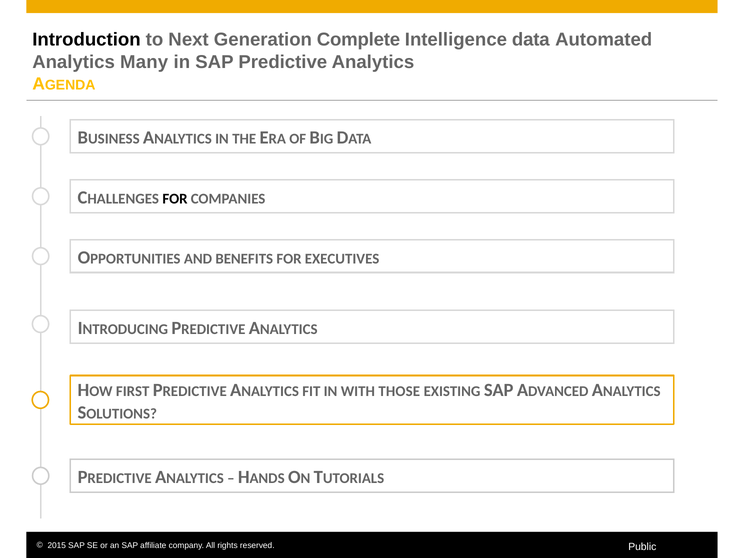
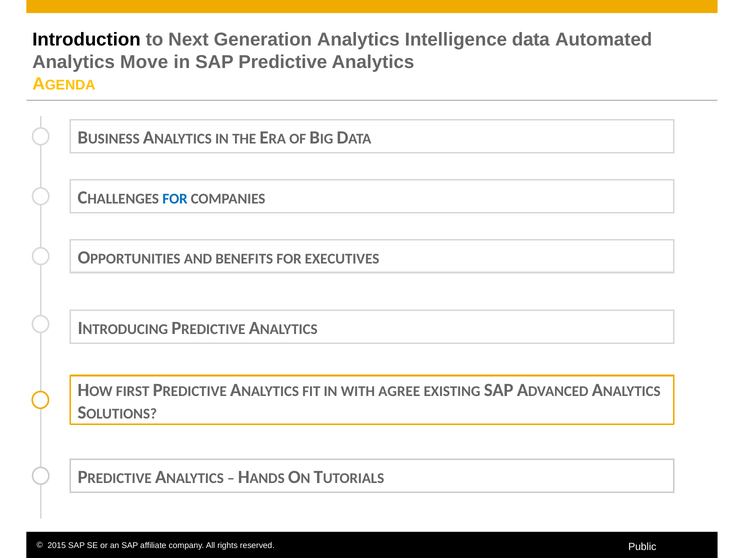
Generation Complete: Complete -> Analytics (358, 40)
Many: Many -> Move (144, 62)
FOR colour: black -> blue (175, 199)
THOSE: THOSE -> AGREE (399, 391)
